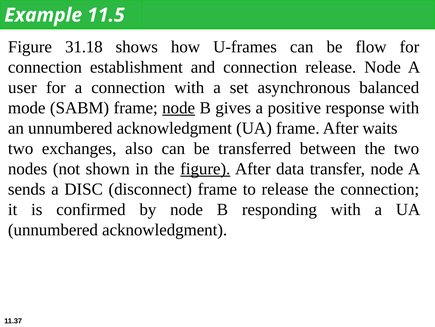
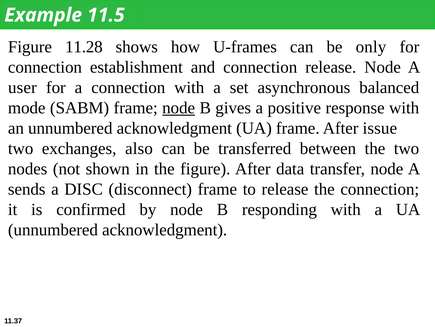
31.18: 31.18 -> 11.28 (84, 47)
flow: flow -> only (371, 47)
waits: waits -> issue (380, 128)
figure underline: present -> none (205, 169)
